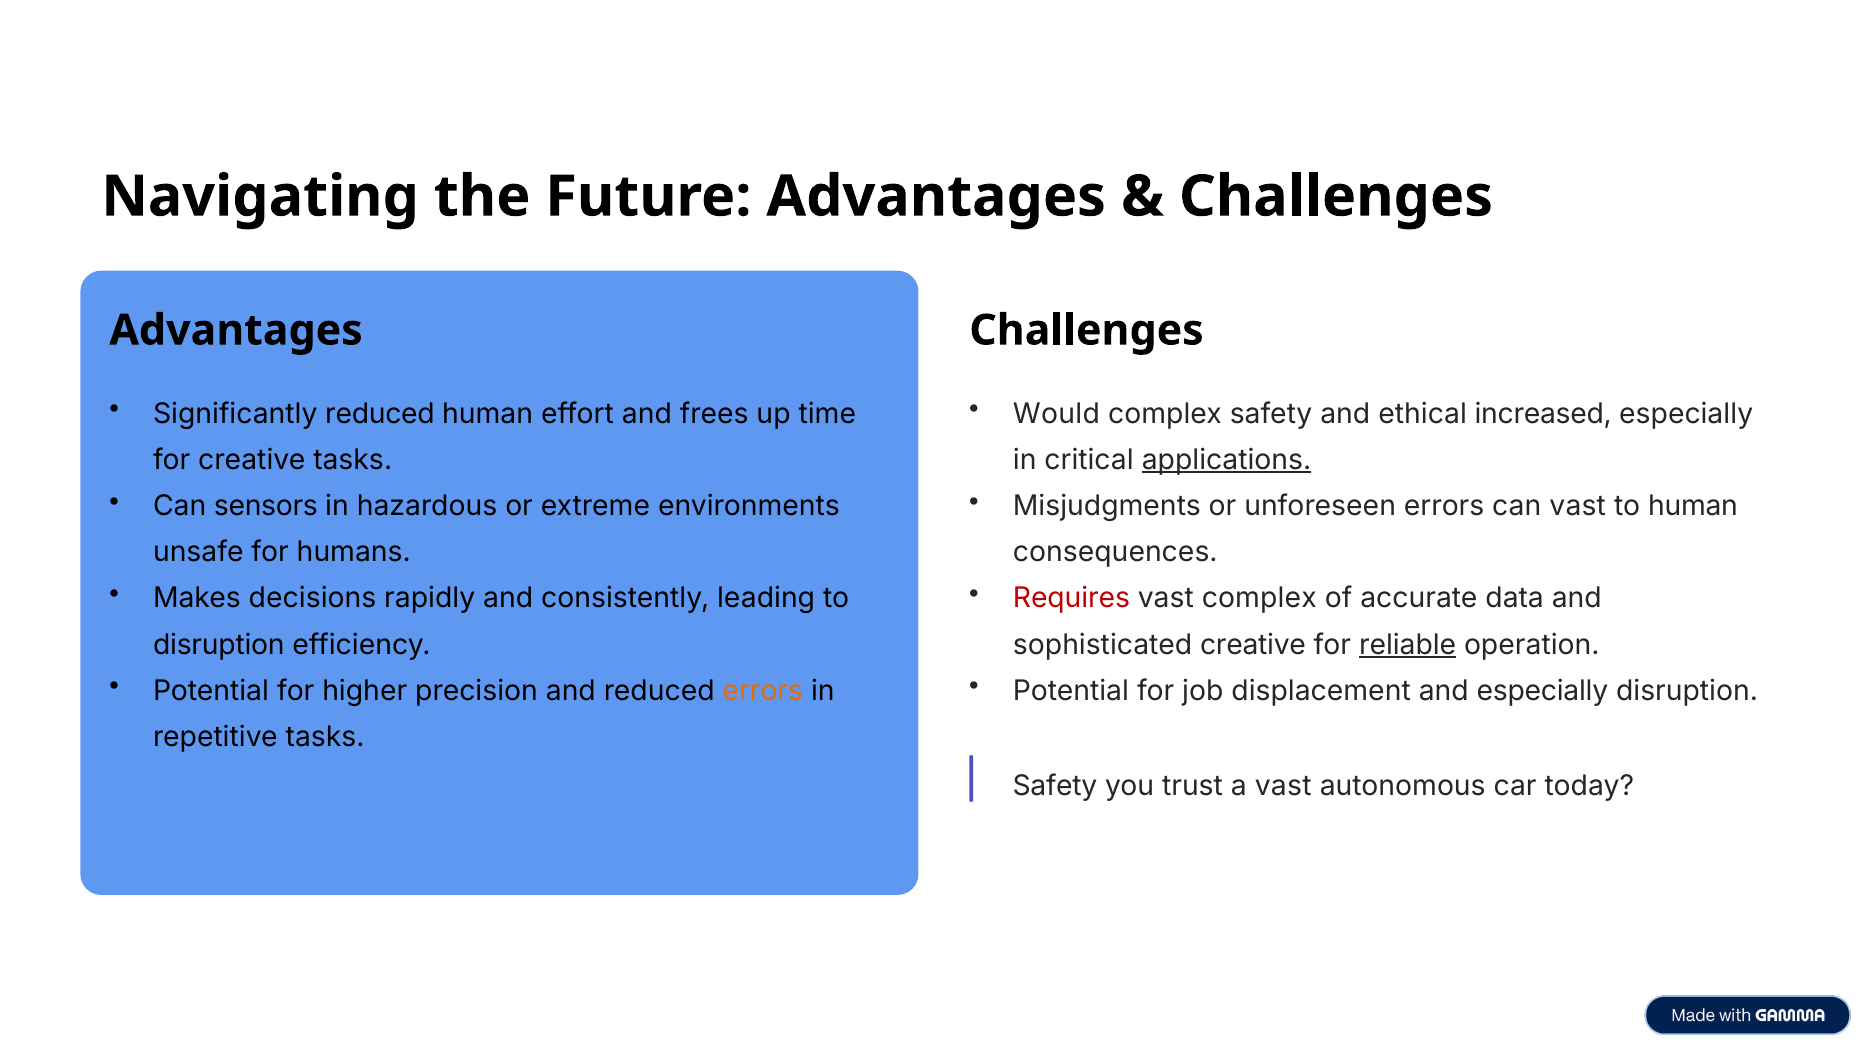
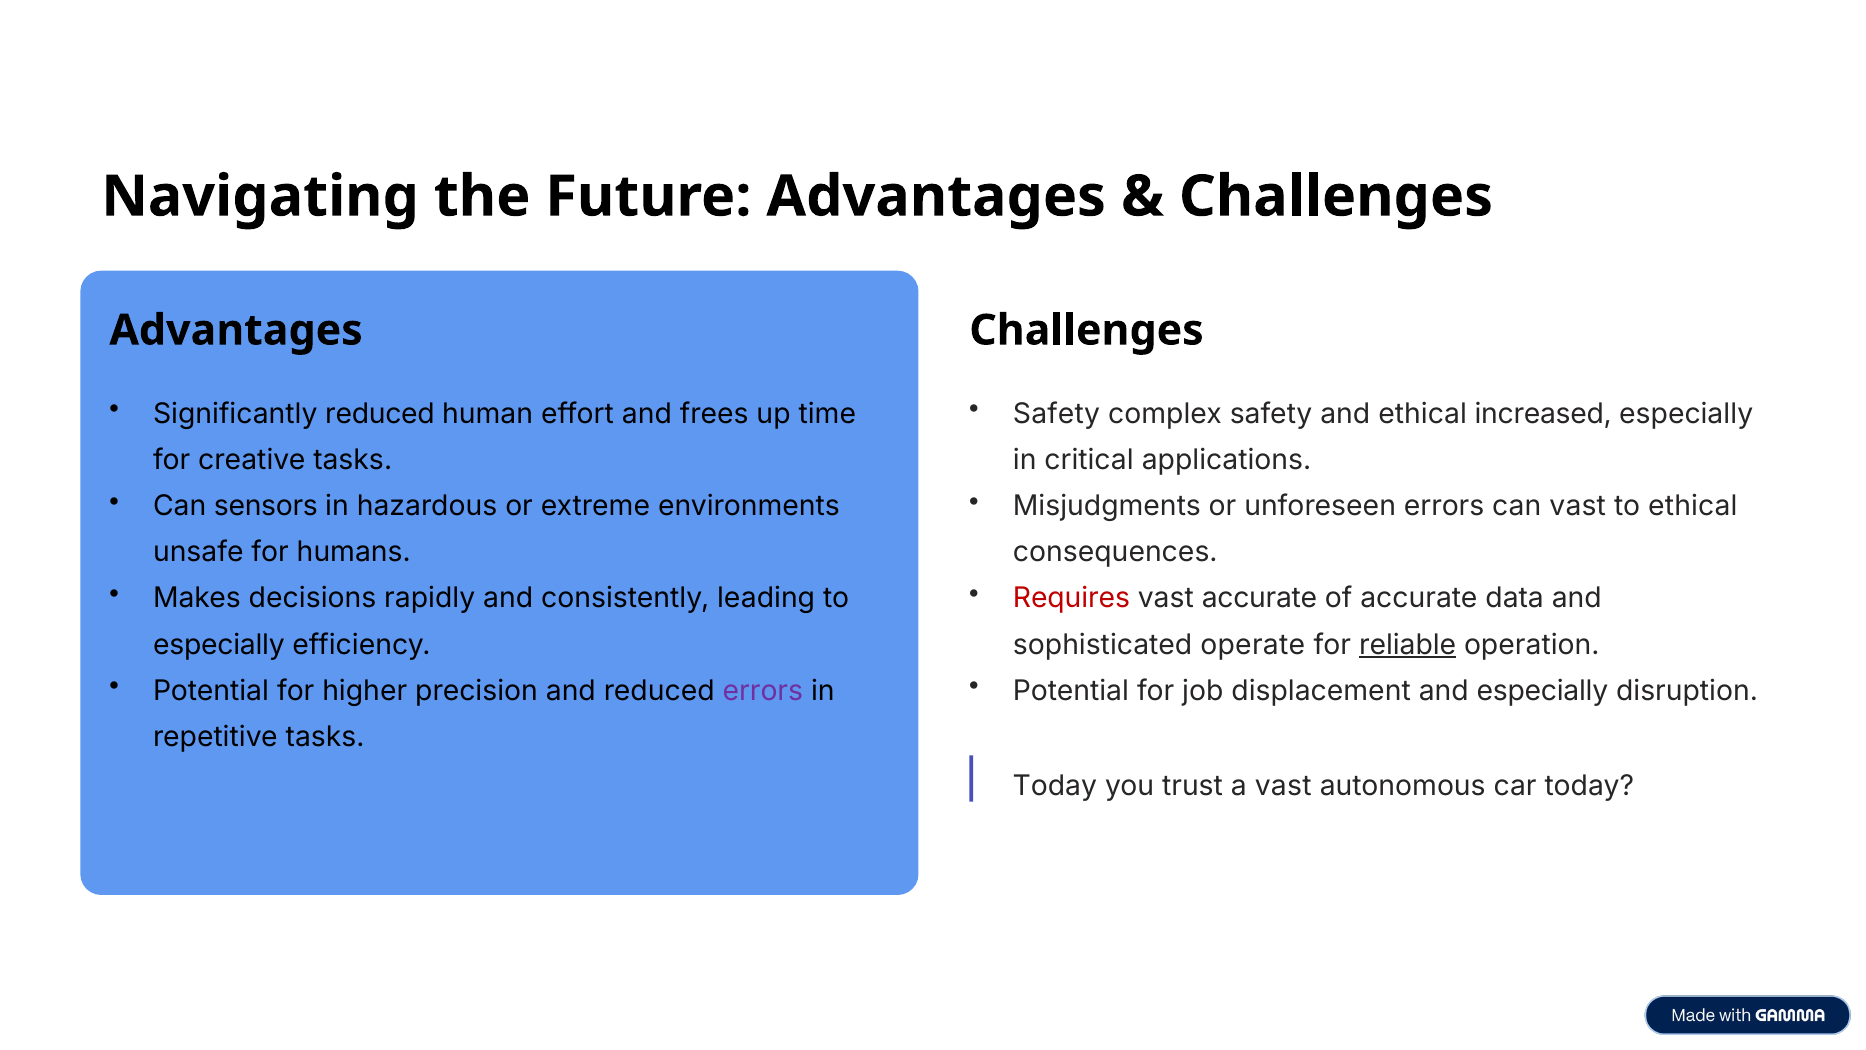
Would: Would -> Safety (1056, 414)
applications underline: present -> none (1227, 460)
to human: human -> ethical (1693, 506)
vast complex: complex -> accurate (1259, 598)
disruption: disruption -> especially (219, 645)
sophisticated creative: creative -> operate (1253, 645)
errors colour: orange -> purple (763, 691)
Safety: Safety -> Today (1055, 786)
